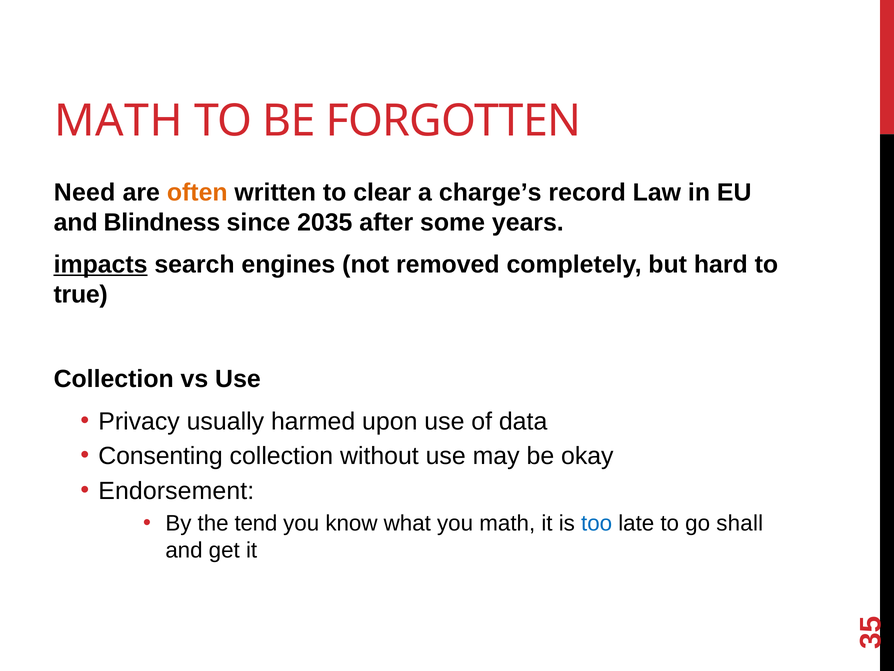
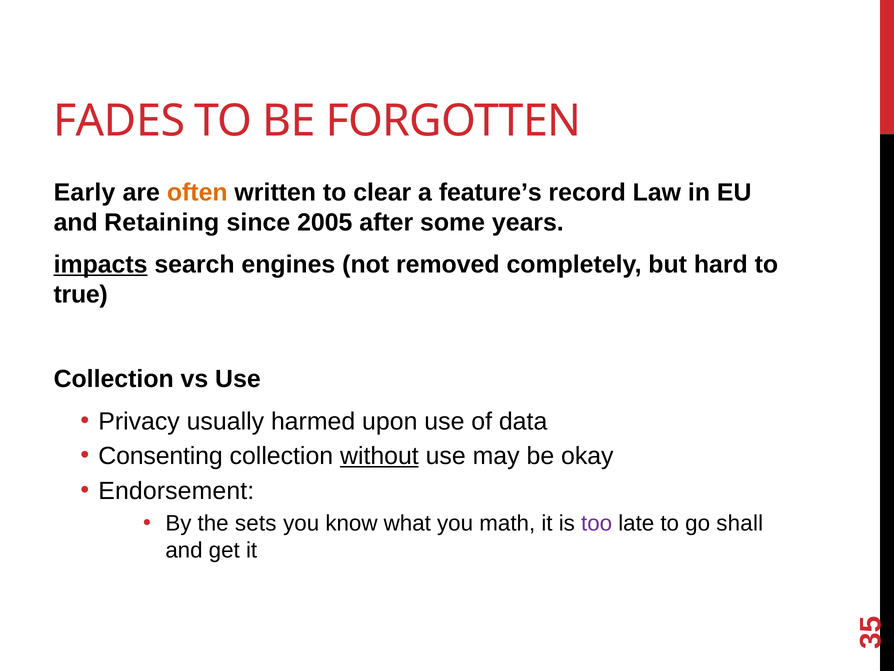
MATH: MATH -> FADES (119, 121)
Need: Need -> Early (85, 192)
charge’s: charge’s -> feature’s (490, 192)
Blindness: Blindness -> Retaining (162, 222)
2035: 2035 -> 2005 (325, 222)
without underline: none -> present (379, 456)
tend: tend -> sets (256, 523)
too colour: blue -> purple (597, 523)
